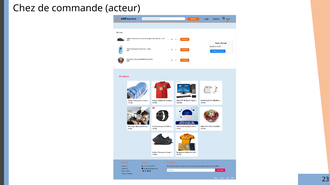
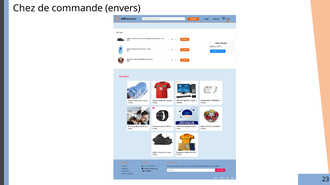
acteur: acteur -> envers (123, 8)
